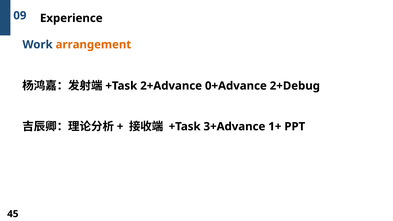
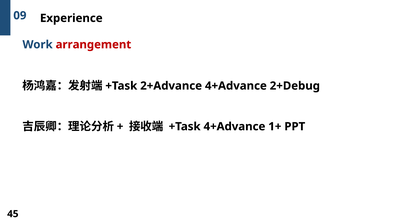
arrangement colour: orange -> red (93, 45)
2+Advance 0+Advance: 0+Advance -> 4+Advance (236, 86)
+Task 3+Advance: 3+Advance -> 4+Advance (234, 127)
